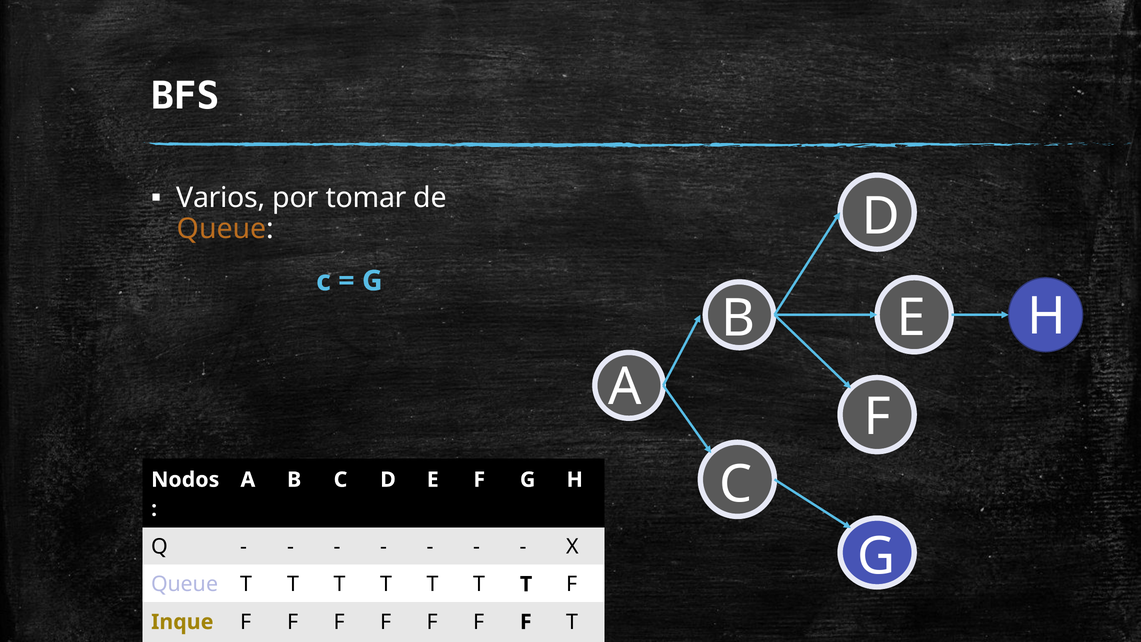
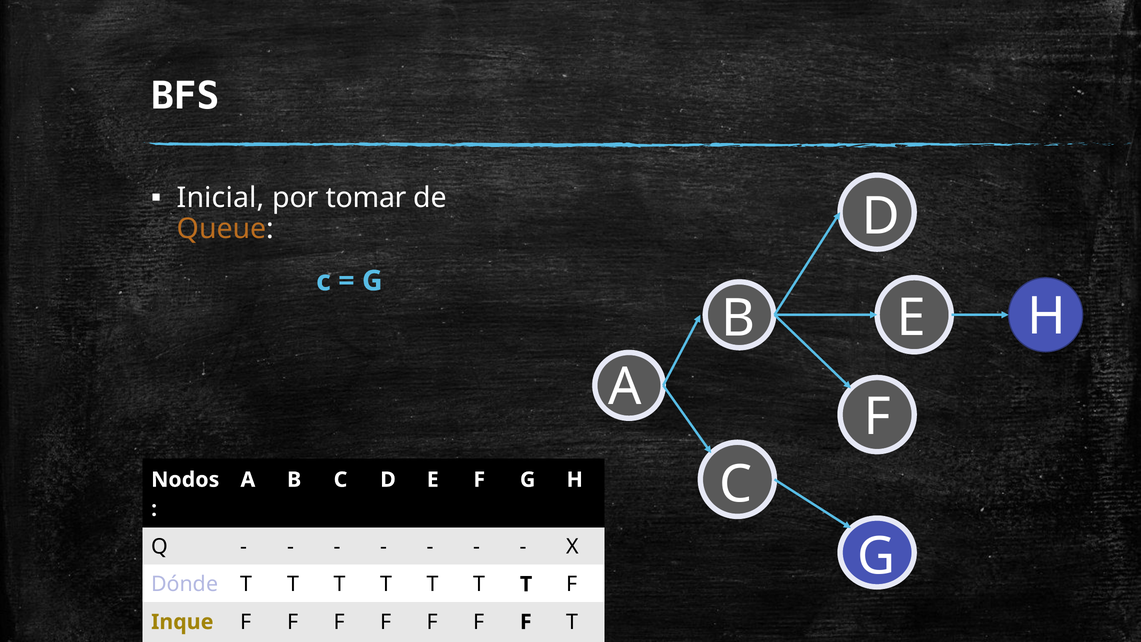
Varios: Varios -> Inicial (221, 198)
Queue: Queue -> Dónde (185, 584)
